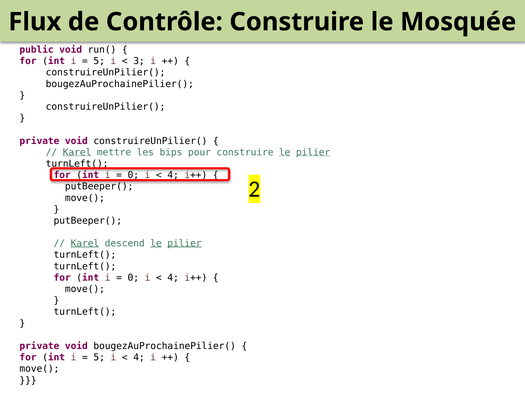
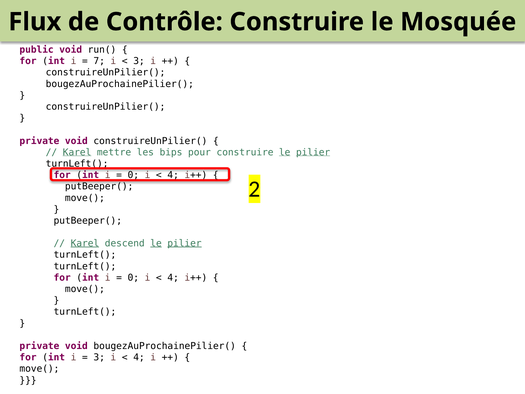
5: 5 -> 7 (99, 61)
5: 5 -> 3 (99, 357)
